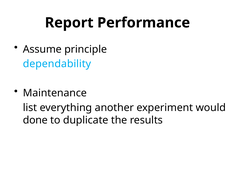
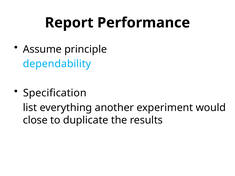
Maintenance: Maintenance -> Specification (55, 93)
done: done -> close (35, 120)
